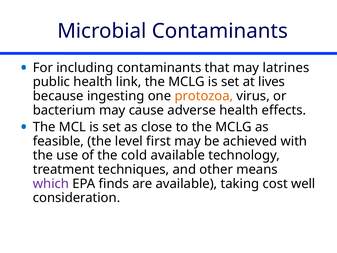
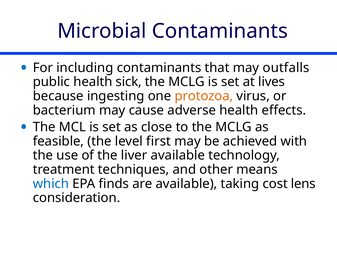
latrines: latrines -> outfalls (286, 68)
link: link -> sick (129, 82)
cold: cold -> liver (134, 155)
which colour: purple -> blue (51, 184)
well: well -> lens (303, 184)
